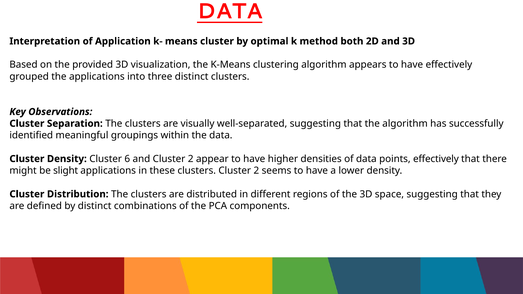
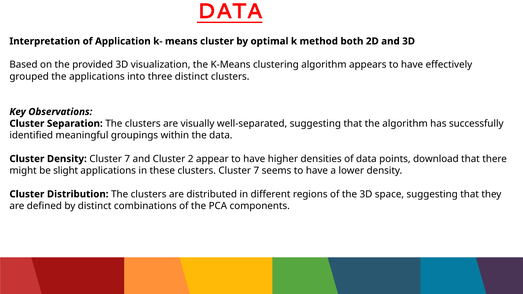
Density Cluster 6: 6 -> 7 (127, 159)
points effectively: effectively -> download (436, 159)
clusters Cluster 2: 2 -> 7 (256, 171)
